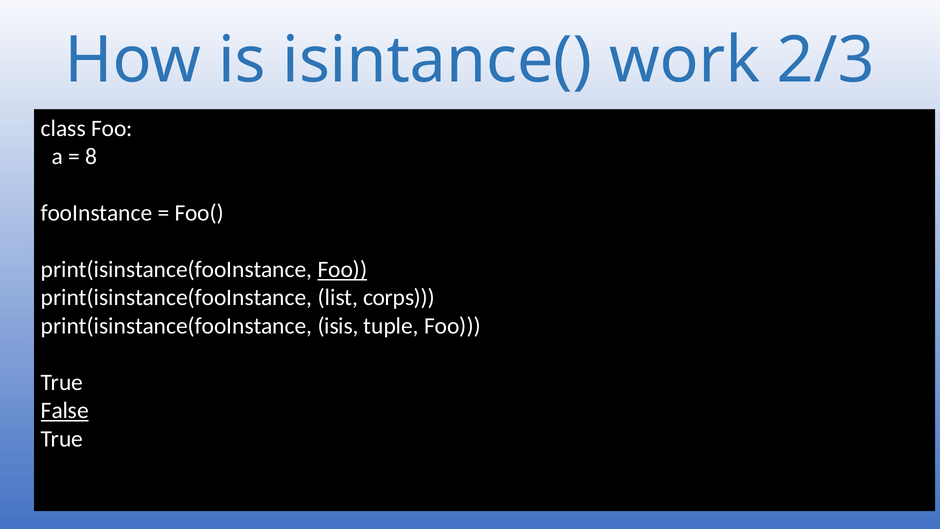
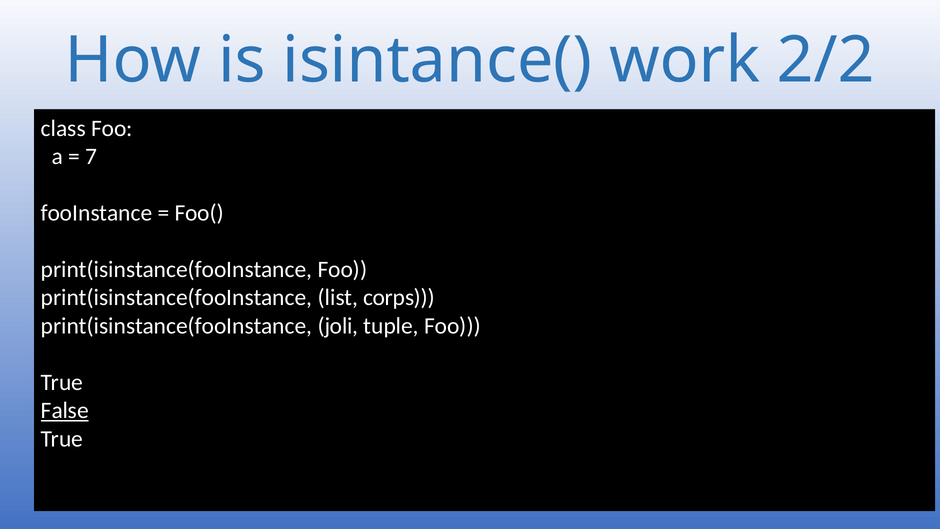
2/3: 2/3 -> 2/2 (826, 60)
8: 8 -> 7 (91, 157)
Foo underline: present -> none (342, 269)
isis: isis -> joli (338, 326)
